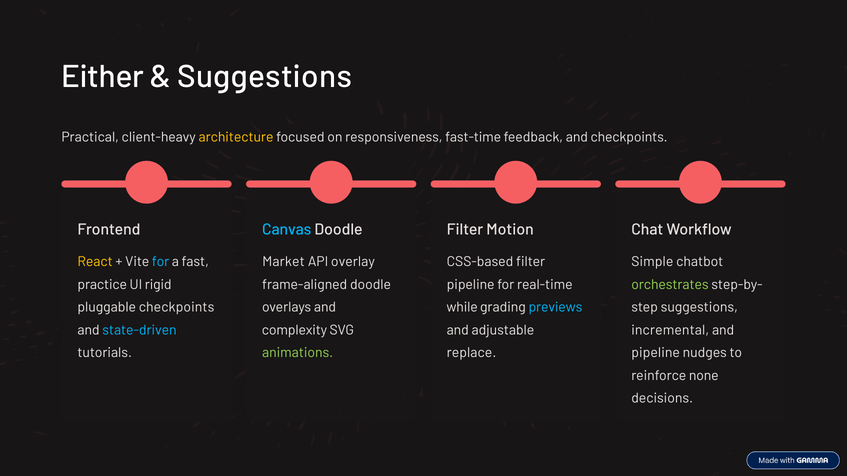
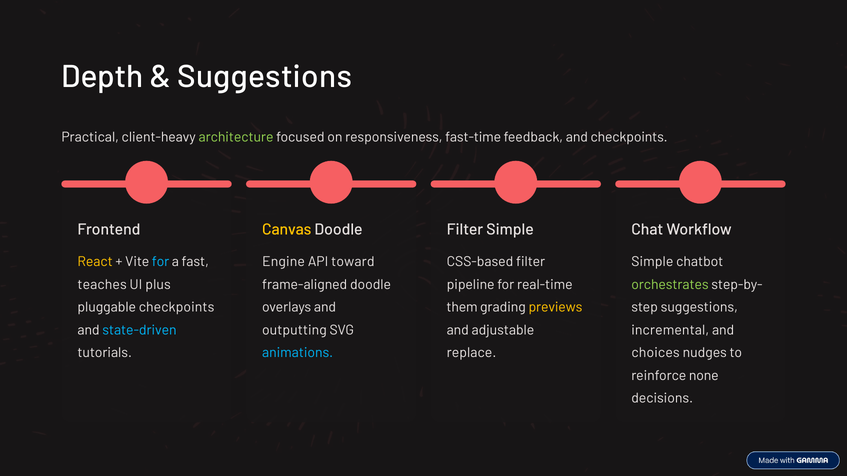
Either: Either -> Depth (102, 77)
architecture colour: yellow -> light green (236, 137)
Canvas colour: light blue -> yellow (287, 230)
Filter Motion: Motion -> Simple (510, 230)
Market: Market -> Engine (284, 262)
overlay: overlay -> toward (353, 262)
practice: practice -> teaches (102, 285)
rigid: rigid -> plus (158, 285)
while: while -> them (462, 308)
previews colour: light blue -> yellow (555, 308)
complexity: complexity -> outputting (294, 330)
animations colour: light green -> light blue (298, 353)
pipeline: pipeline -> choices (656, 353)
